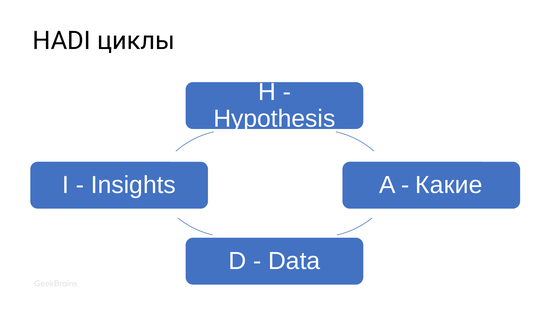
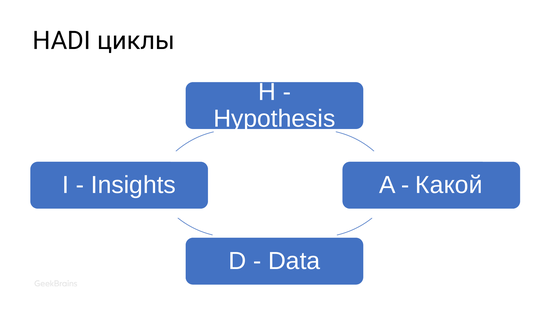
Какие: Какие -> Какой (449, 185)
